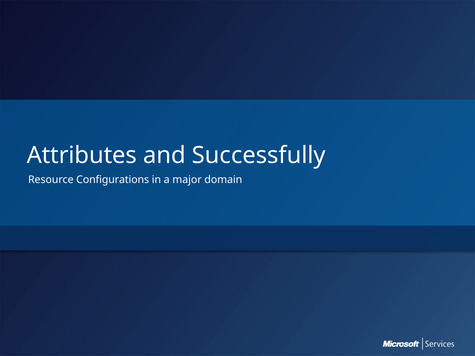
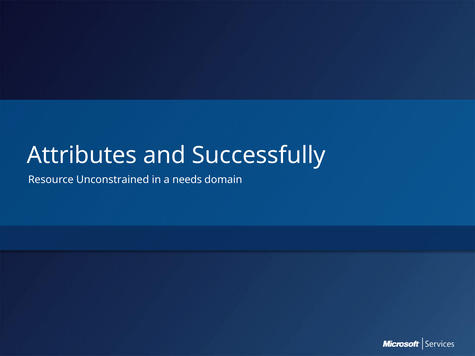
Configurations: Configurations -> Unconstrained (113, 180)
major: major -> needs (187, 180)
